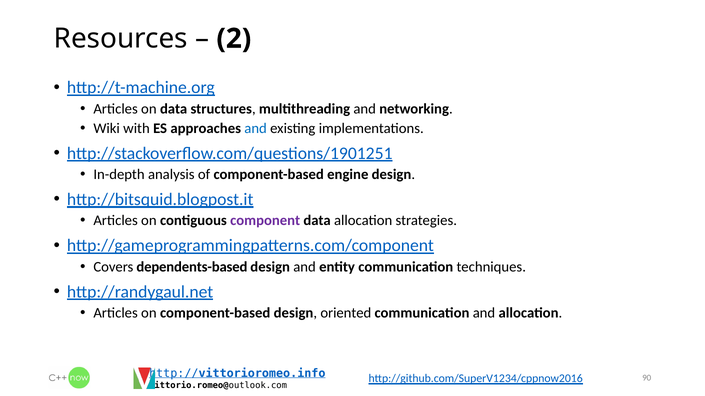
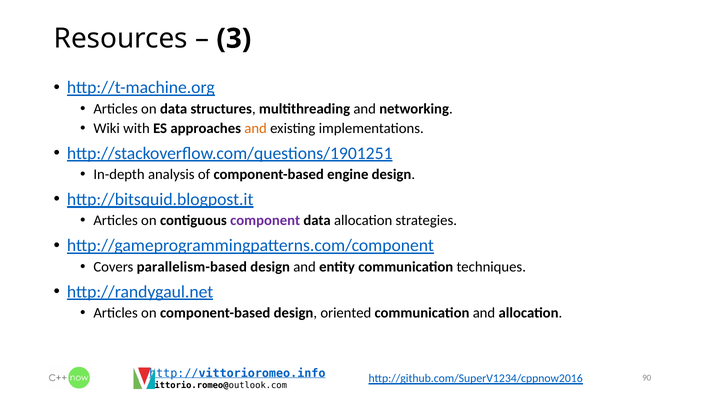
2: 2 -> 3 (234, 39)
and colour: blue -> orange (256, 128)
dependents-based: dependents-based -> parallelism-based (192, 267)
